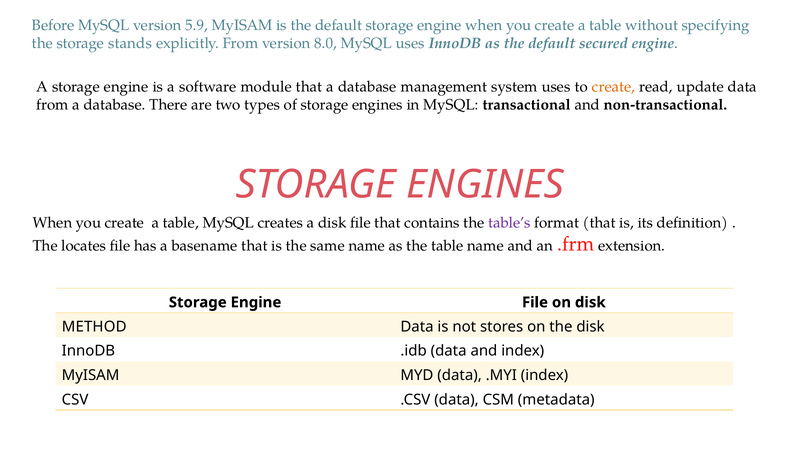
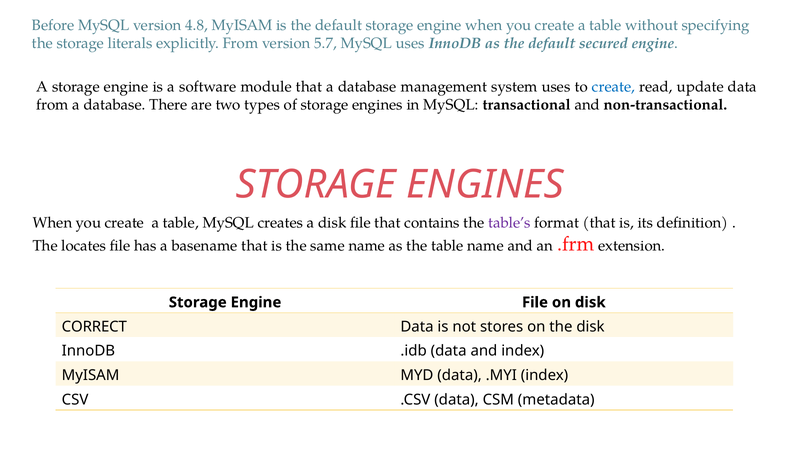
5.9: 5.9 -> 4.8 (197, 25)
stands: stands -> literals (130, 43)
8.0: 8.0 -> 5.7 (326, 43)
create colour: orange -> blue (613, 87)
METHOD: METHOD -> CORRECT (94, 327)
